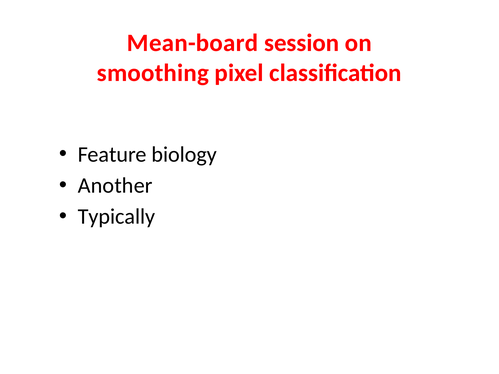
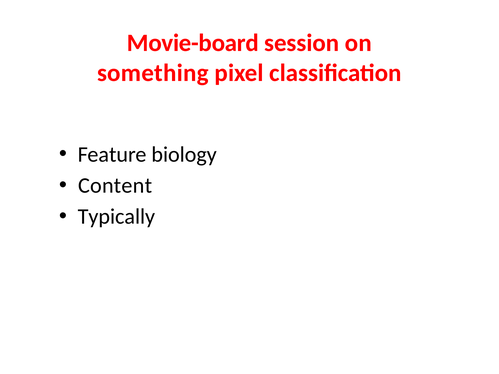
Mean-board: Mean-board -> Movie-board (193, 43)
smoothing: smoothing -> something (153, 73)
Another: Another -> Content (115, 186)
